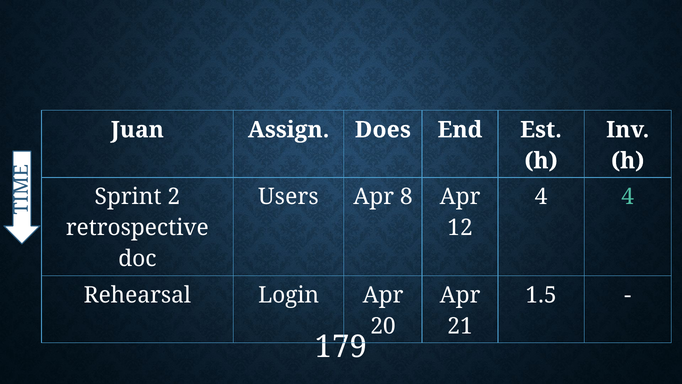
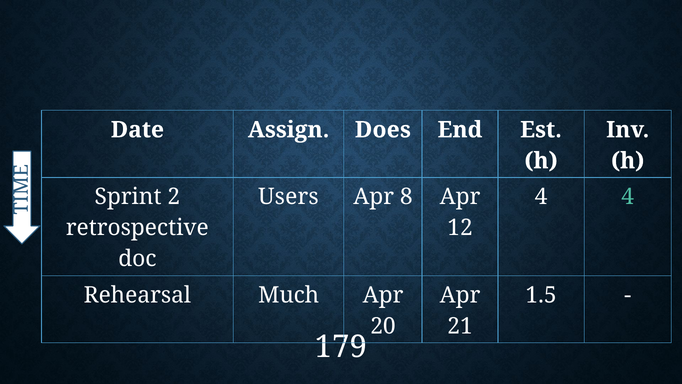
Juan: Juan -> Date (137, 130)
Login: Login -> Much (289, 295)
